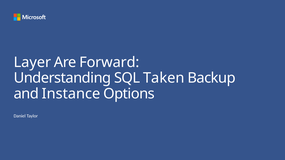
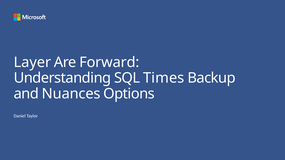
Taken: Taken -> Times (164, 78)
Instance: Instance -> Nuances (71, 94)
